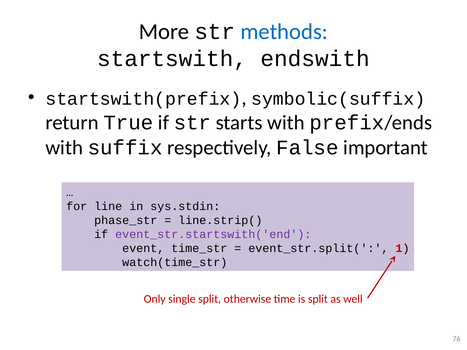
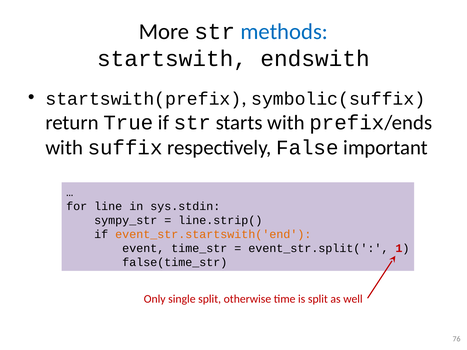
phase_str: phase_str -> sympy_str (126, 221)
event_str.startswith('end colour: purple -> orange (213, 235)
watch(time_str: watch(time_str -> false(time_str (175, 263)
